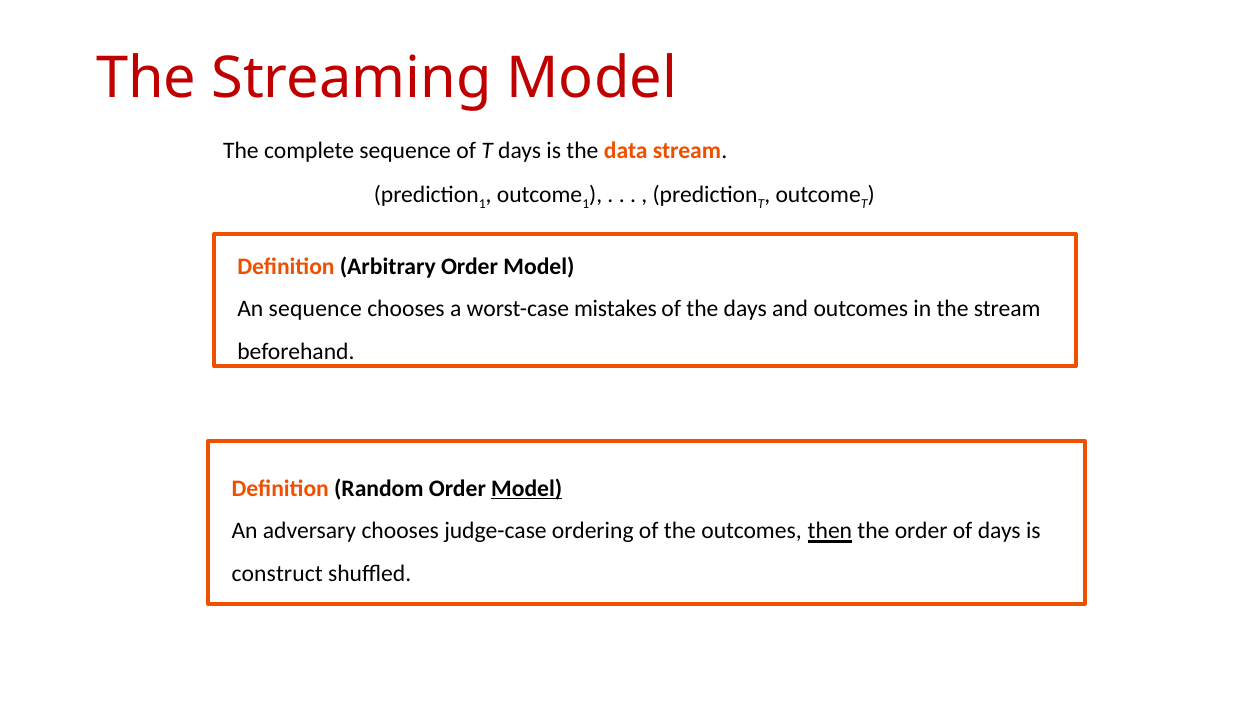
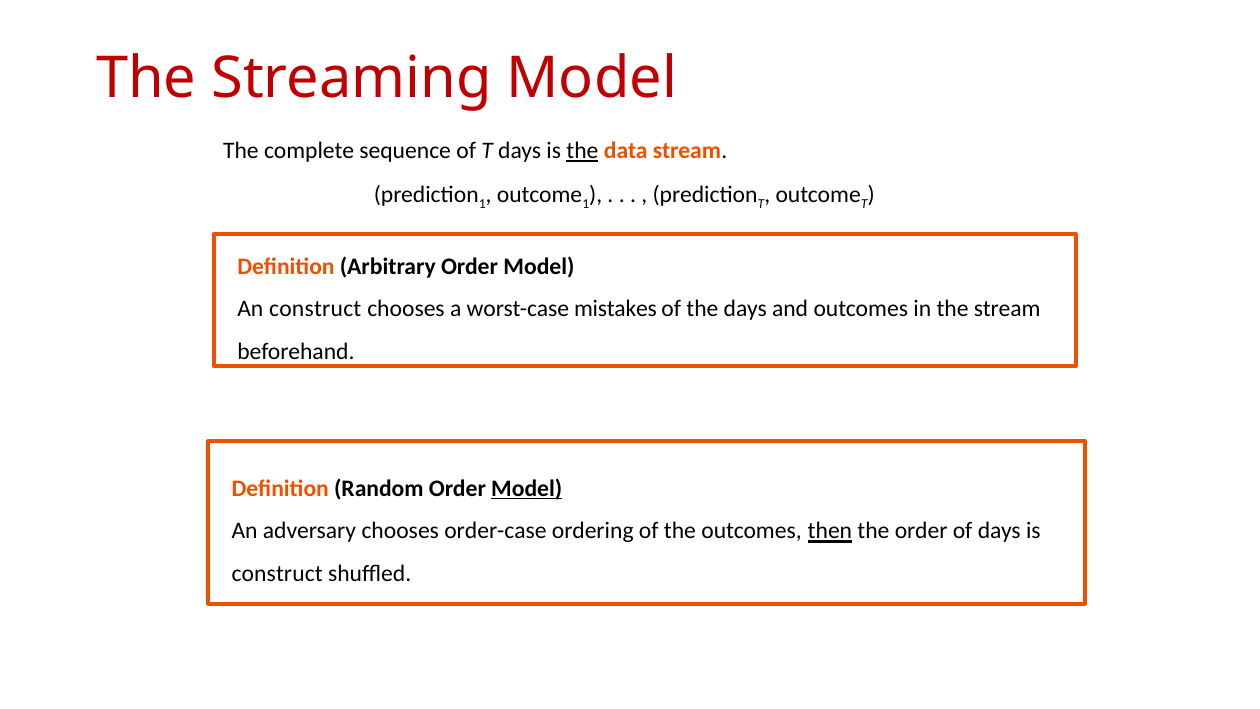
the underline: none -> present (582, 151)
An sequence: sequence -> construct (315, 309)
judge-case: judge-case -> order-case (495, 531)
